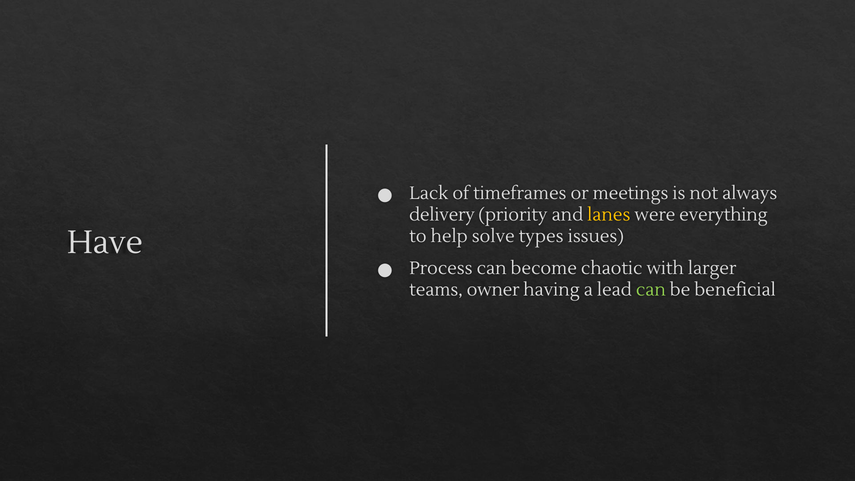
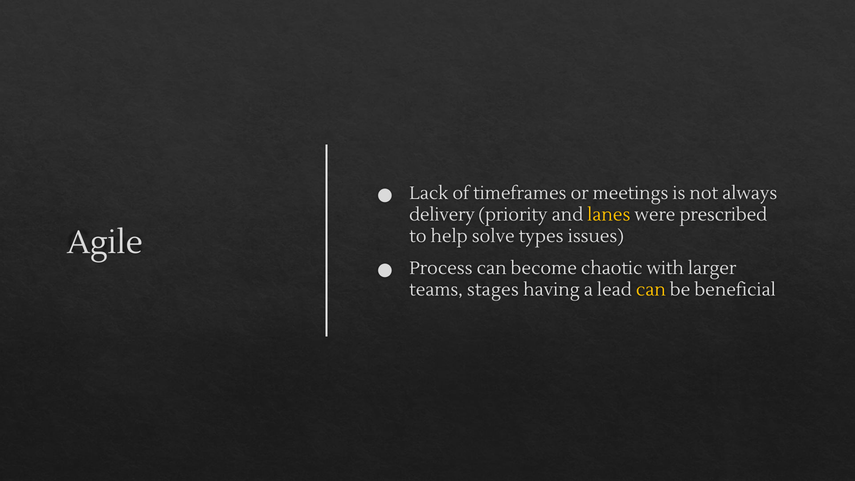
everything: everything -> prescribed (723, 215)
Have: Have -> Agile (105, 243)
owner: owner -> stages (493, 290)
can colour: light green -> yellow (651, 290)
